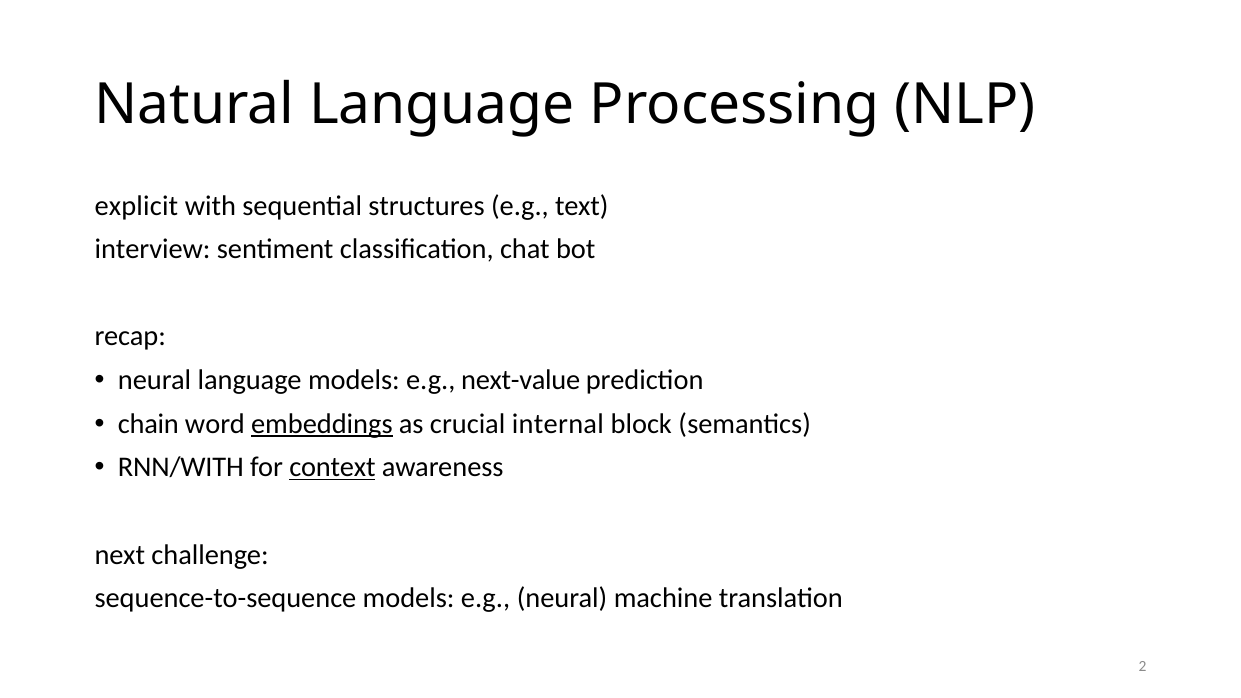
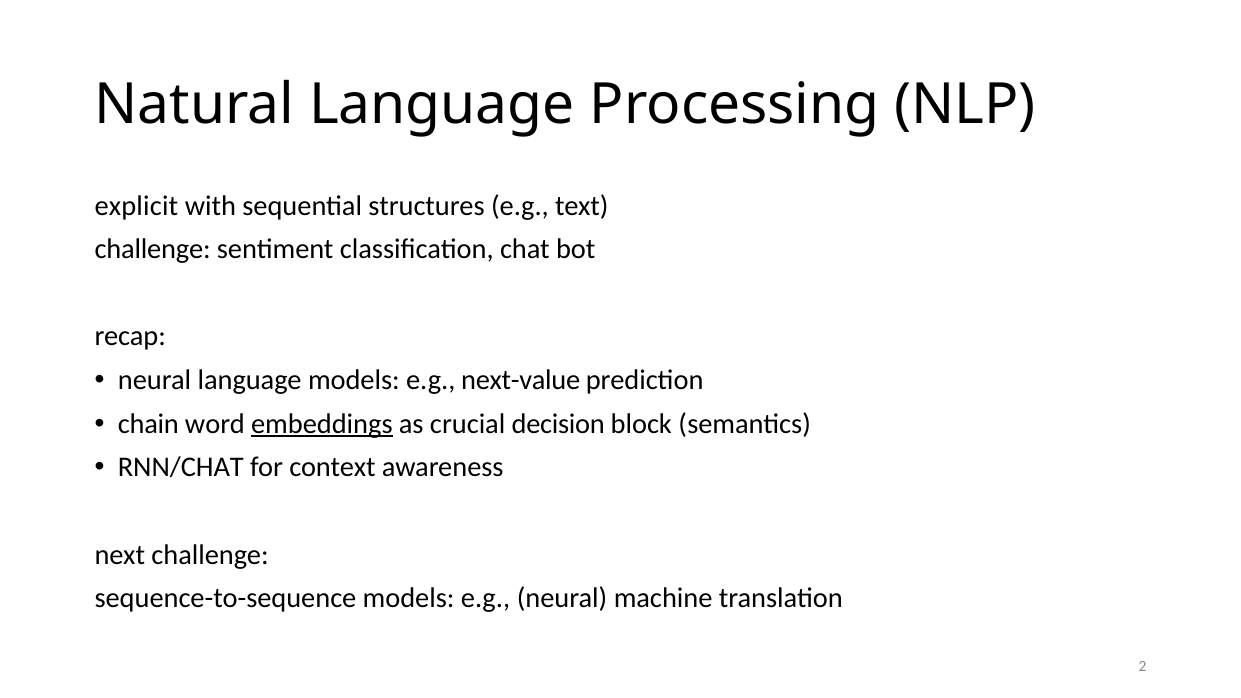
interview: interview -> challenge (153, 249)
internal: internal -> decision (558, 424)
RNN/WITH: RNN/WITH -> RNN/CHAT (181, 467)
context underline: present -> none (332, 467)
